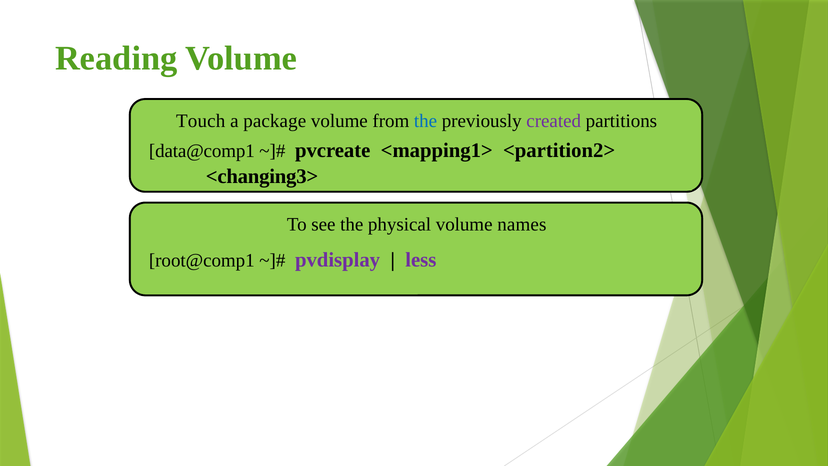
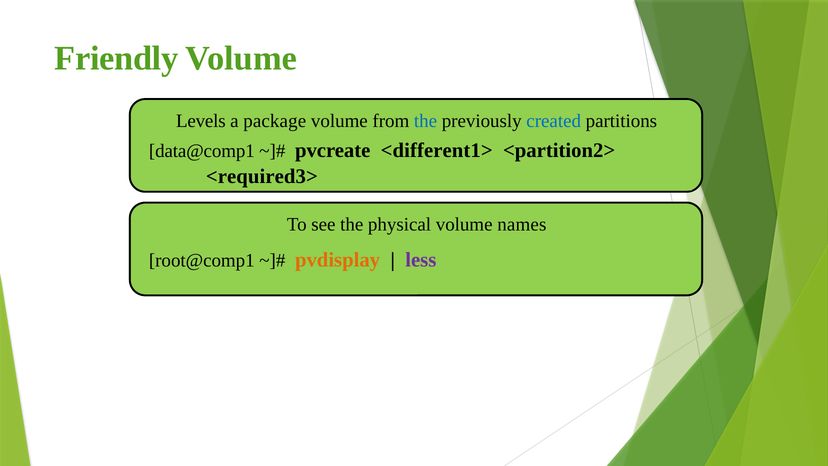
Reading: Reading -> Friendly (116, 58)
Touch: Touch -> Levels (201, 121)
created colour: purple -> blue (554, 121)
<mapping1>: <mapping1> -> <different1> (437, 150)
<changing3>: <changing3> -> <required3> (262, 176)
pvdisplay colour: purple -> orange (338, 260)
